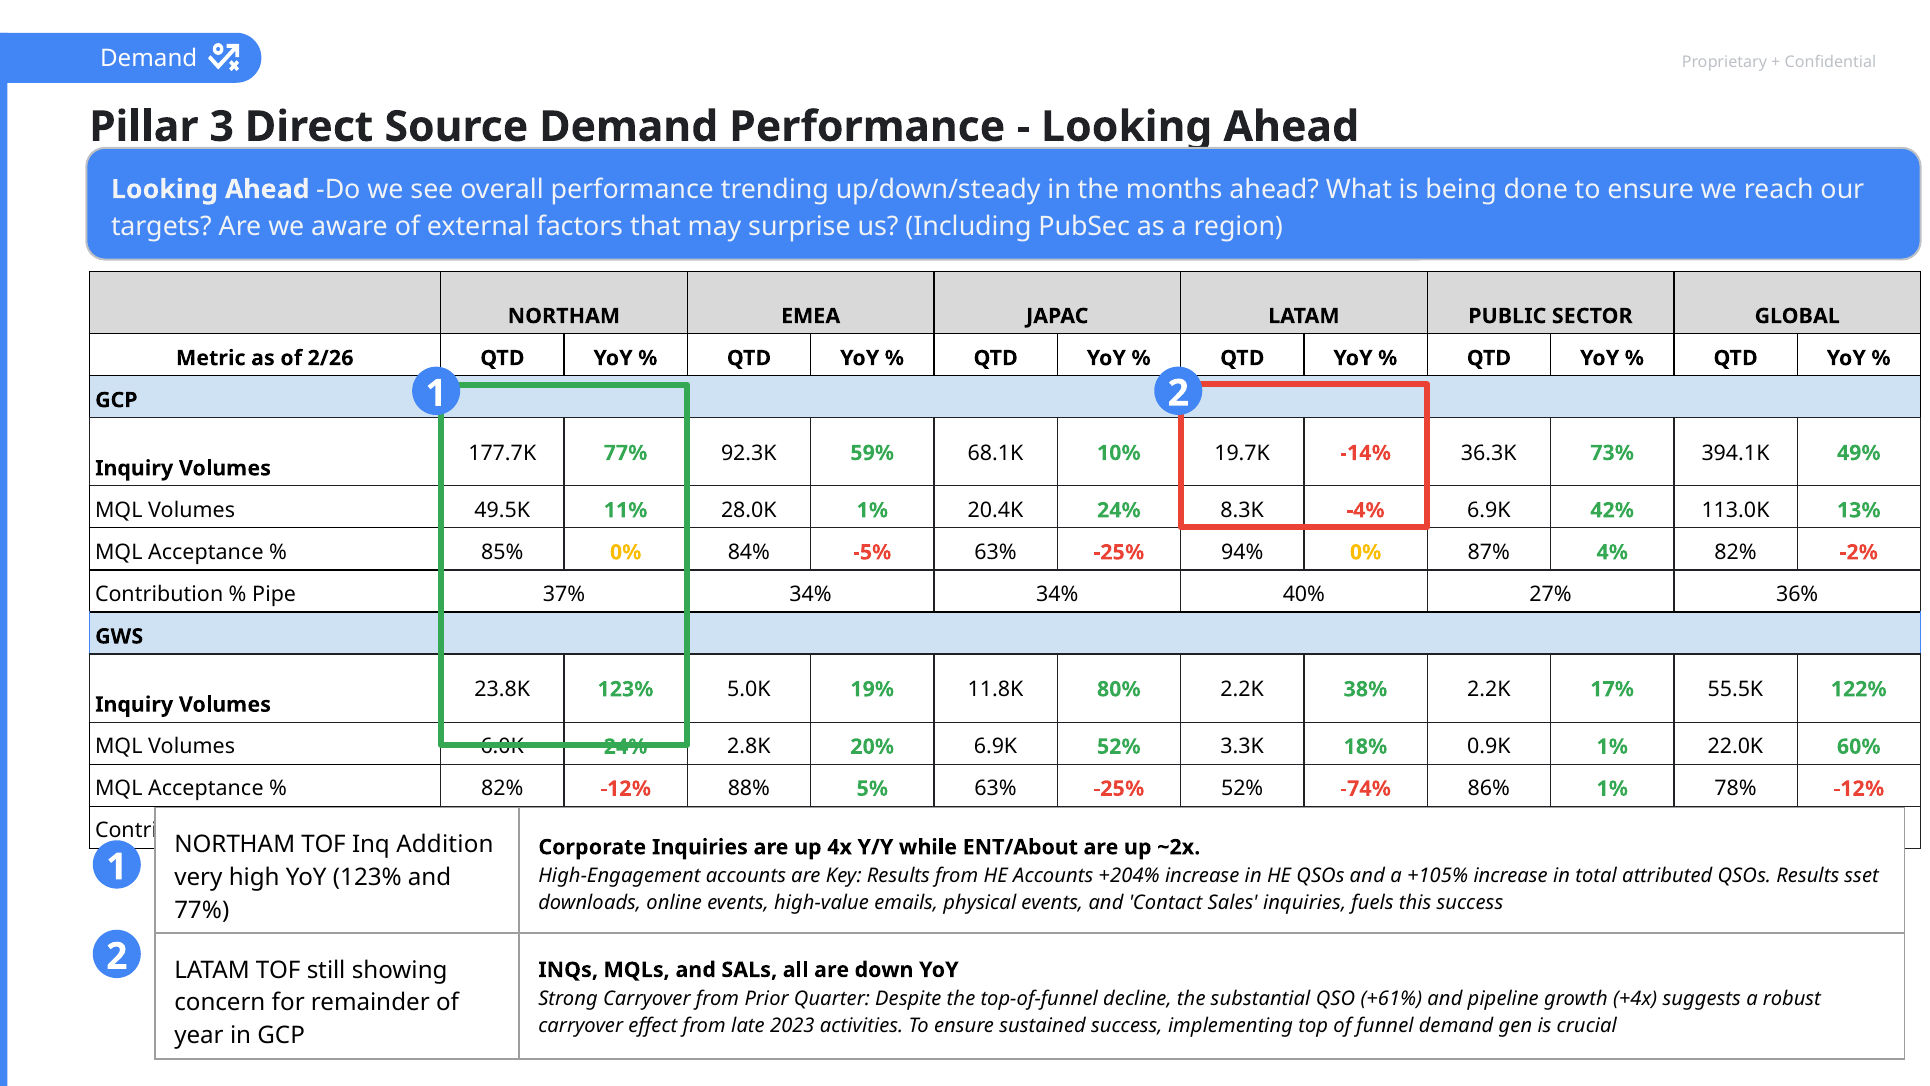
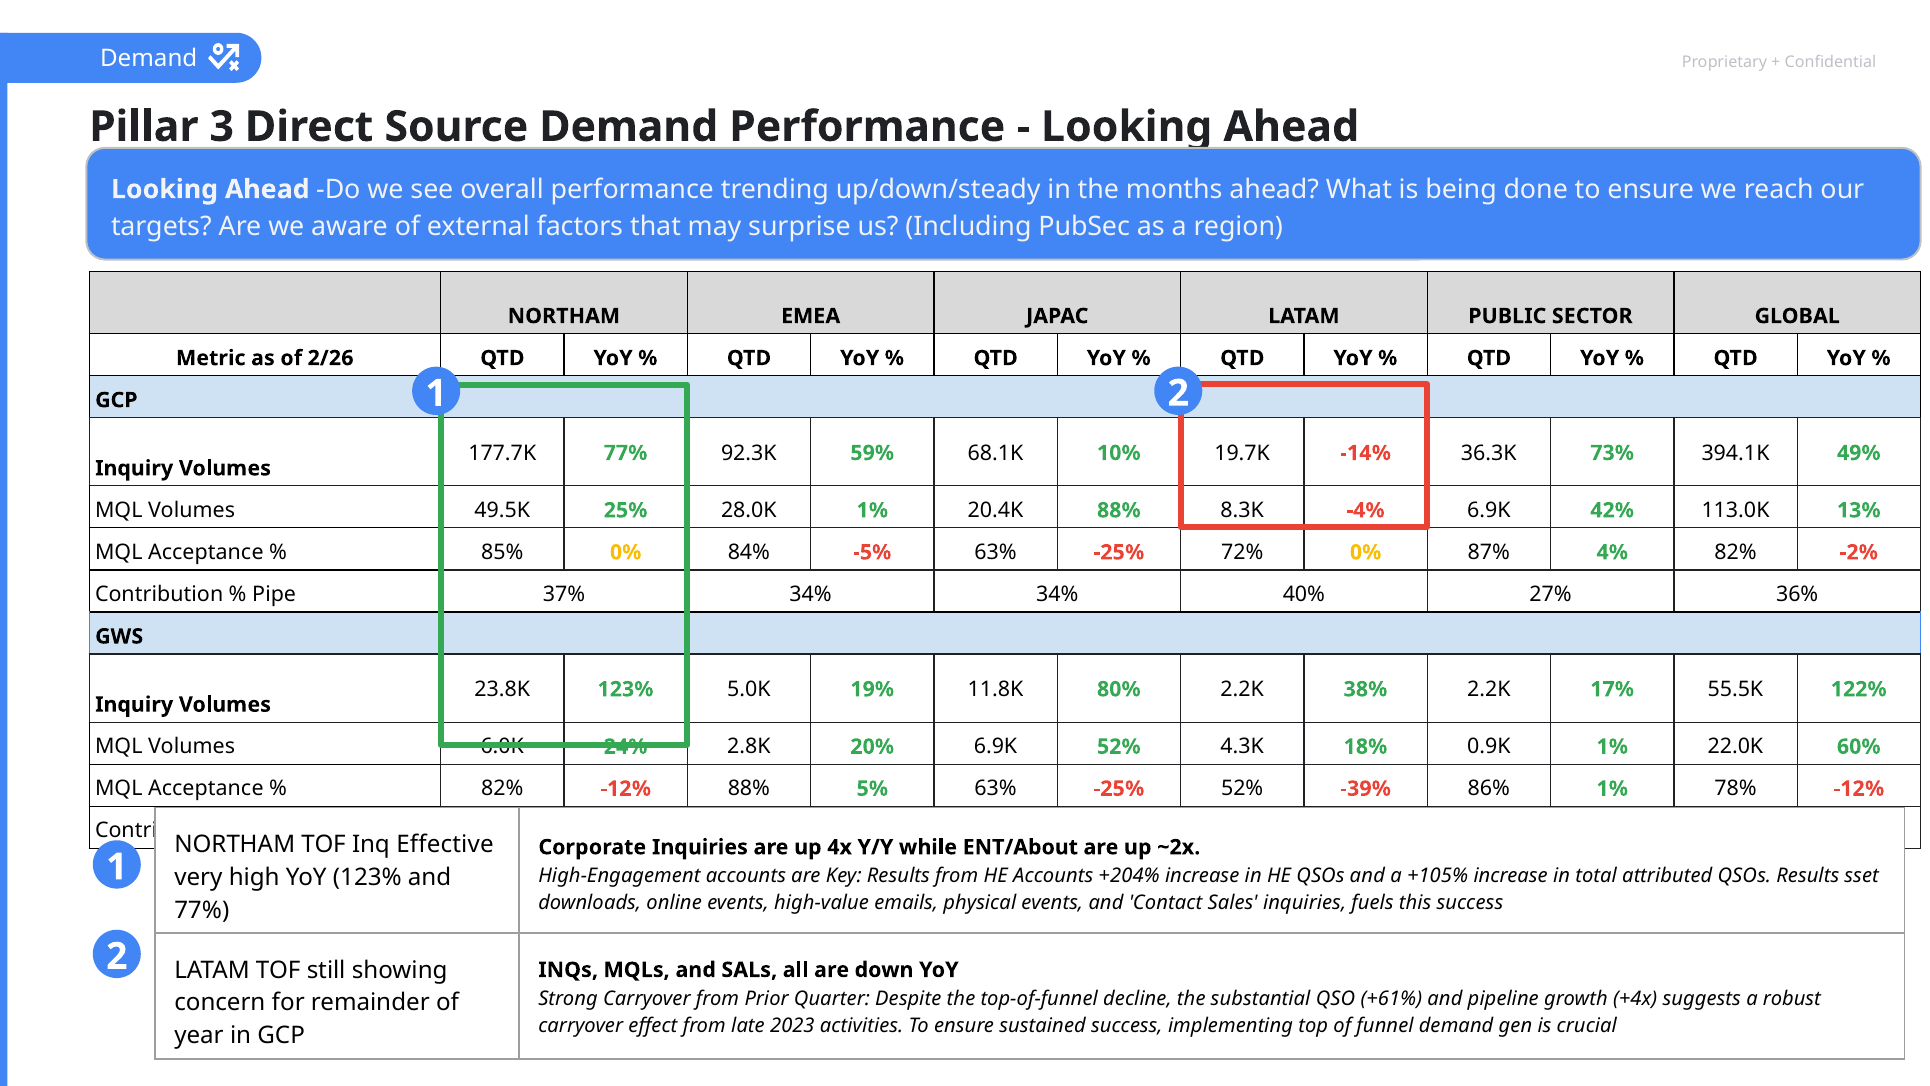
11%: 11% -> 25% (626, 510)
20.4K 24%: 24% -> 88% (1119, 510)
94%: 94% -> 72% (1242, 552)
3.3K: 3.3K -> 4.3K (1242, 746)
-74%: -74% -> -39% (1366, 788)
Addition: Addition -> Effective (445, 844)
